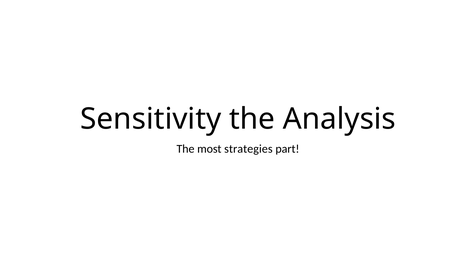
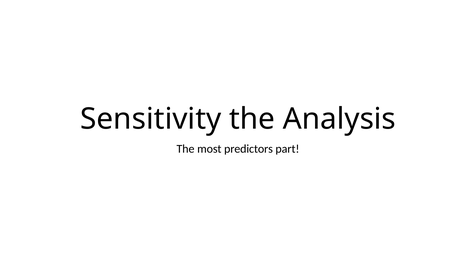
strategies: strategies -> predictors (249, 149)
